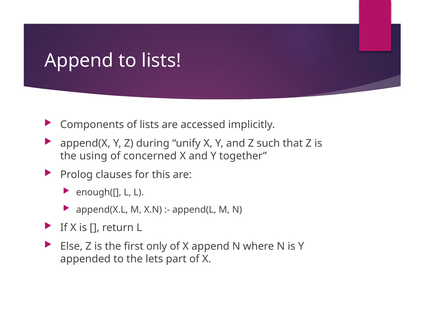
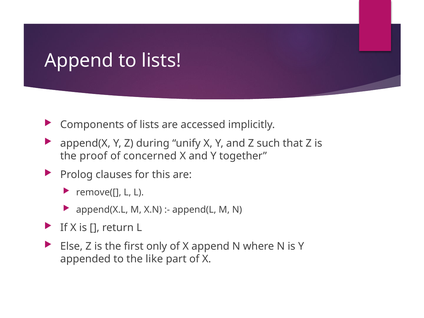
using: using -> proof (93, 156)
enough([: enough([ -> remove([ (99, 192)
lets: lets -> like (154, 259)
